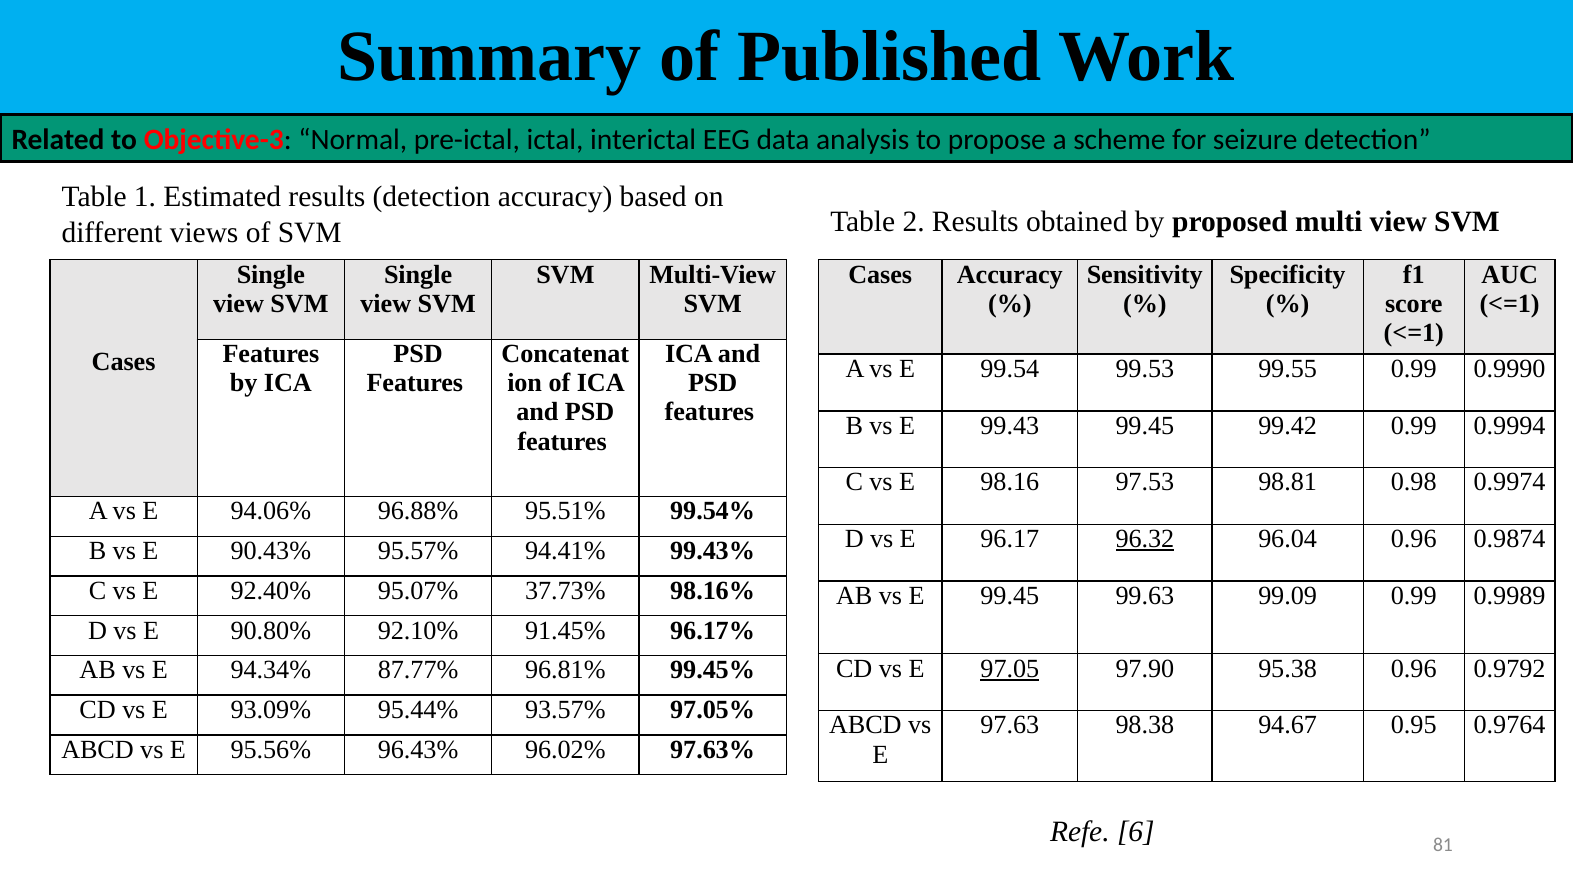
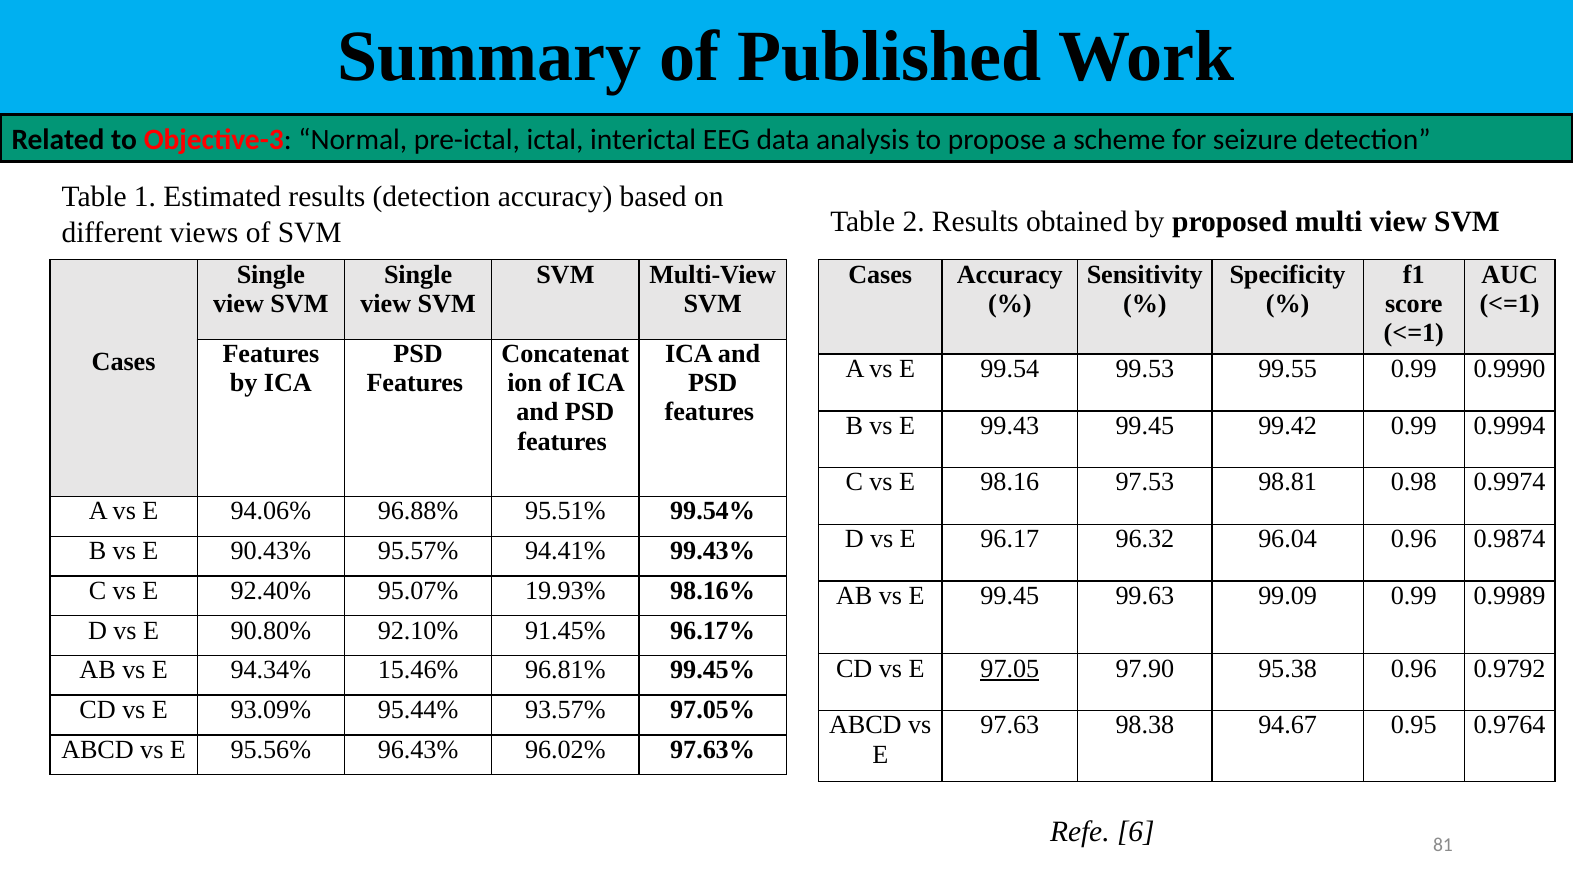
96.32 underline: present -> none (1145, 539)
37.73%: 37.73% -> 19.93% (565, 591)
87.77%: 87.77% -> 15.46% (418, 670)
